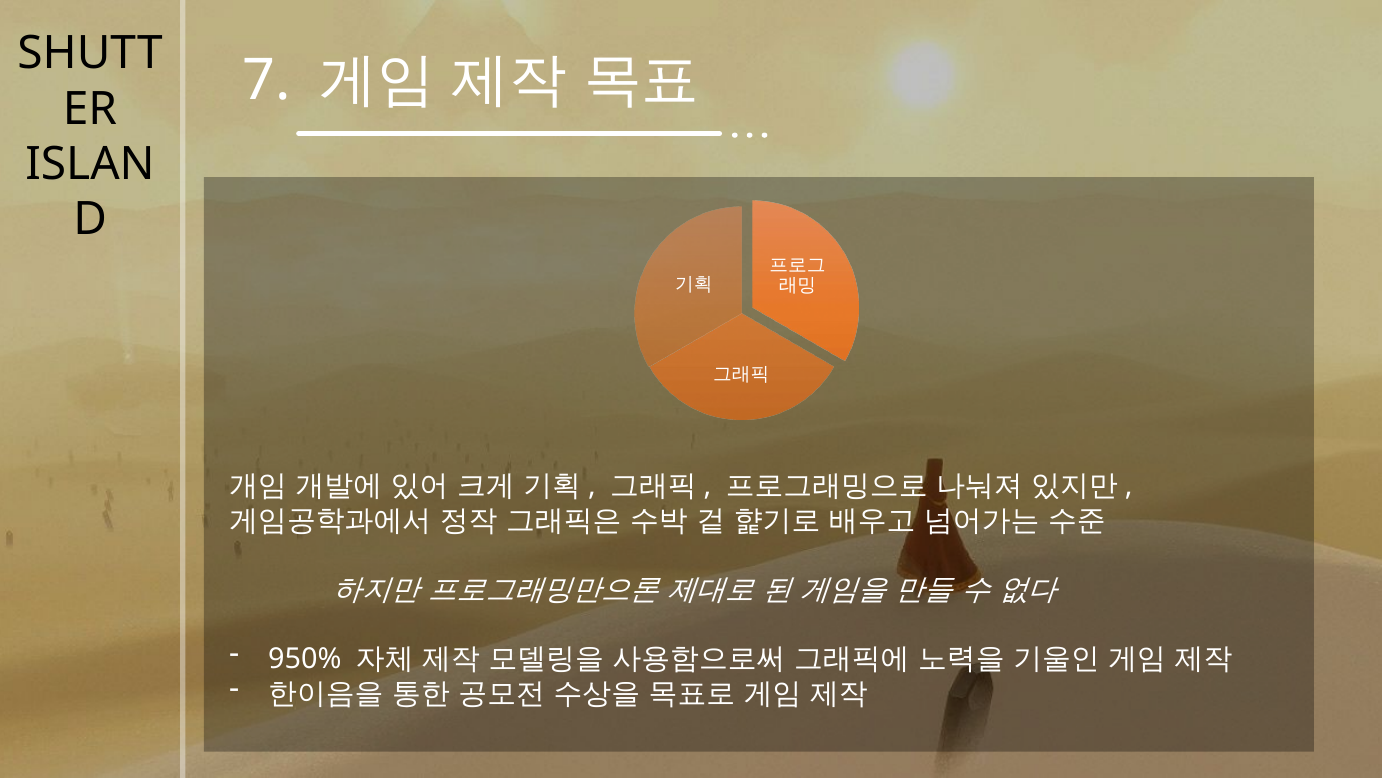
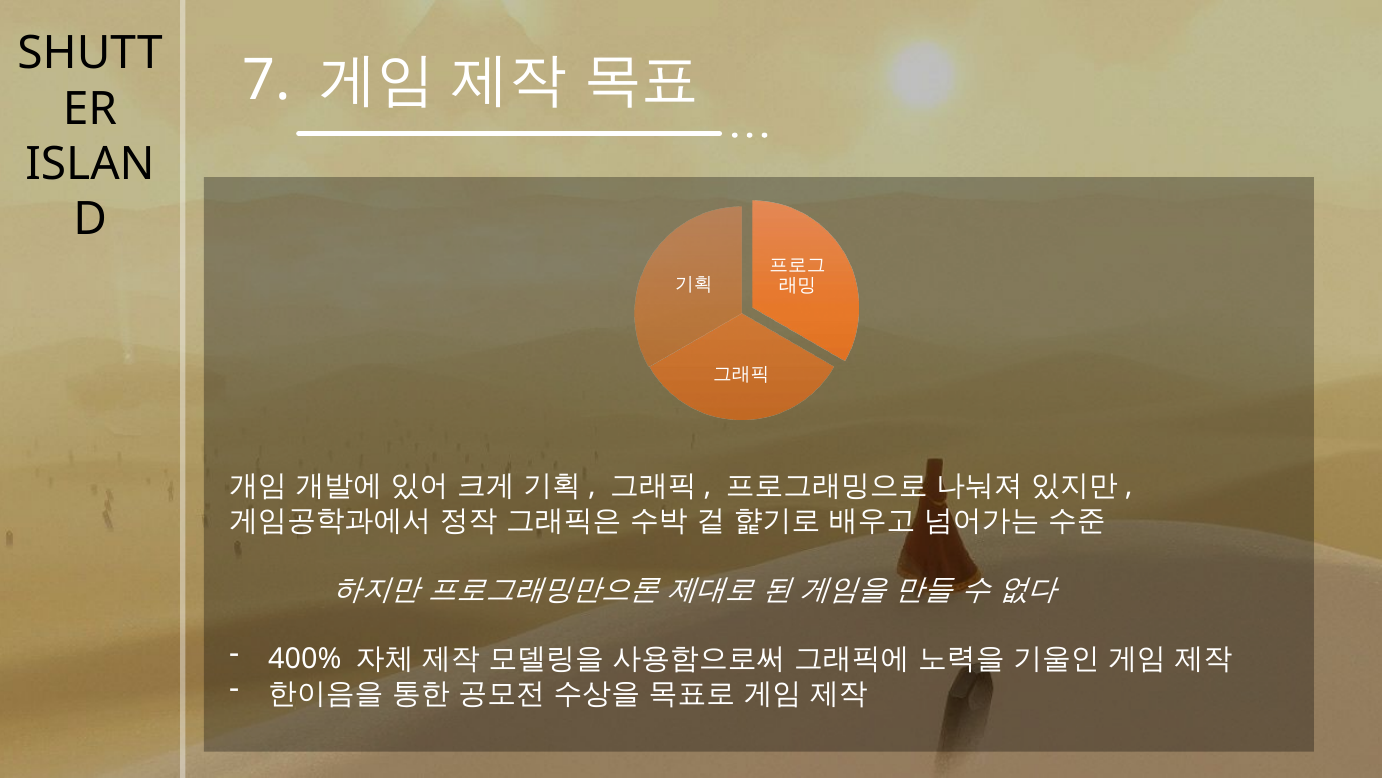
950%: 950% -> 400% (305, 658)
